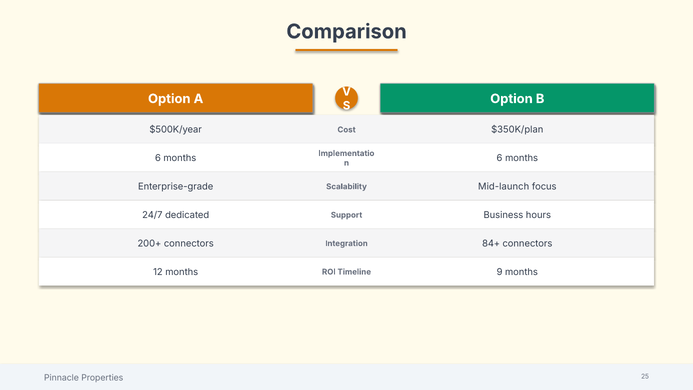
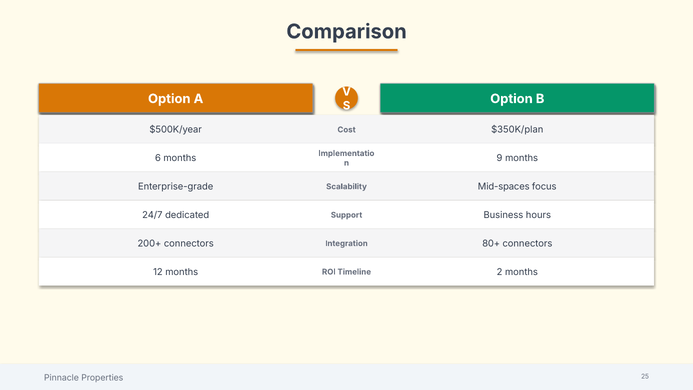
6: 6 -> 9 (500, 158)
Mid-launch: Mid-launch -> Mid-spaces (504, 187)
84+: 84+ -> 80+ (491, 243)
9: 9 -> 2 (500, 272)
